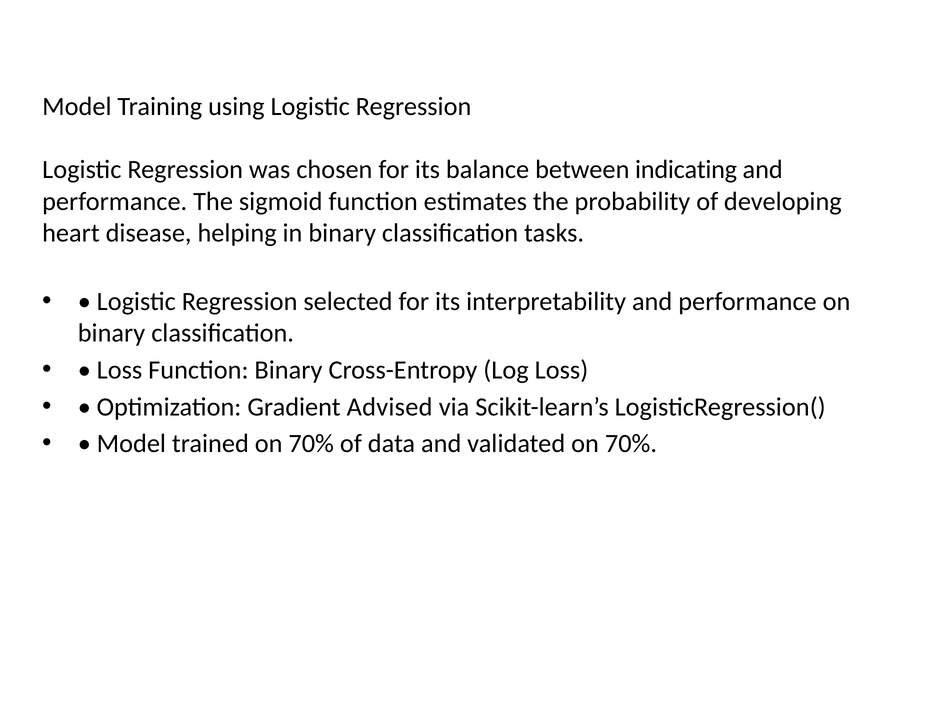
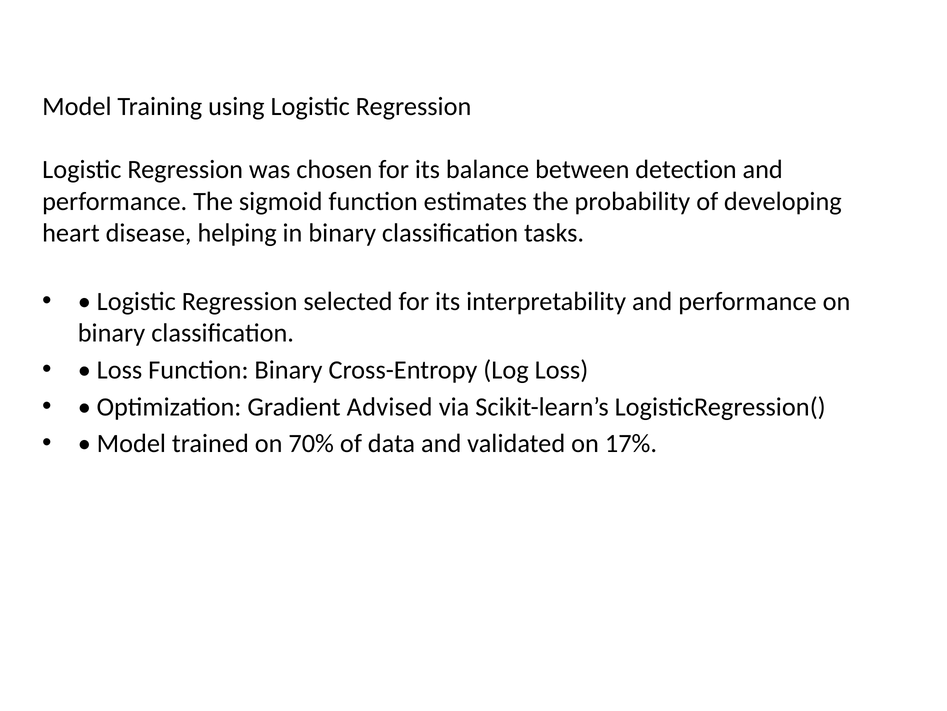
indicating: indicating -> detection (686, 170)
validated on 70%: 70% -> 17% (631, 443)
